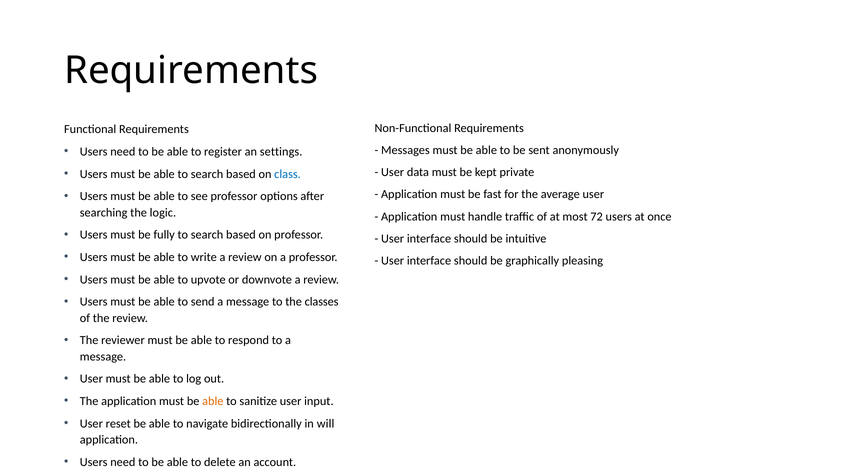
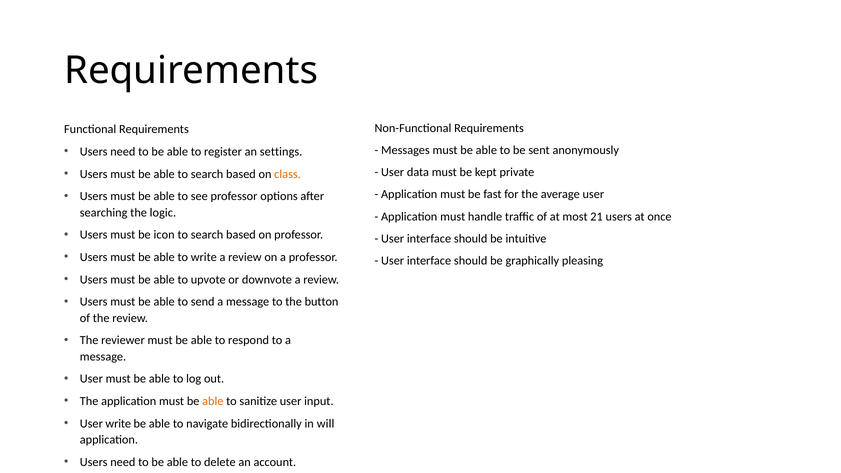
class colour: blue -> orange (288, 174)
72: 72 -> 21 (597, 216)
fully: fully -> icon (164, 235)
classes: classes -> button (322, 302)
User reset: reset -> write (118, 424)
